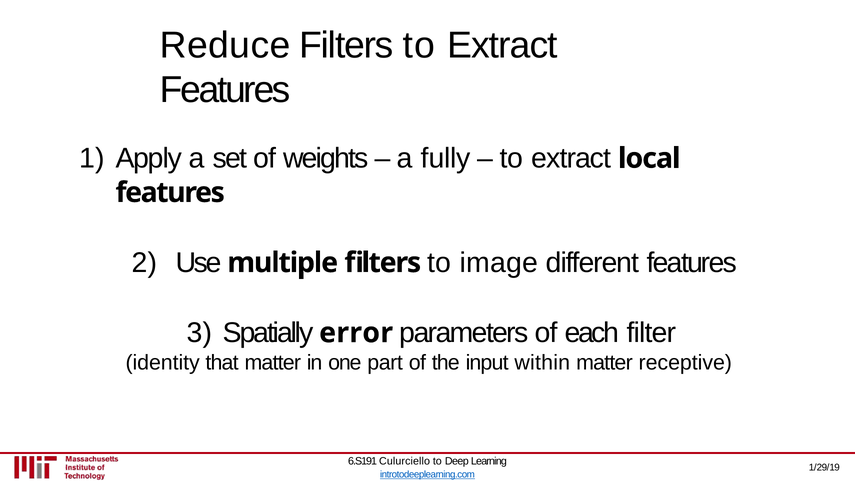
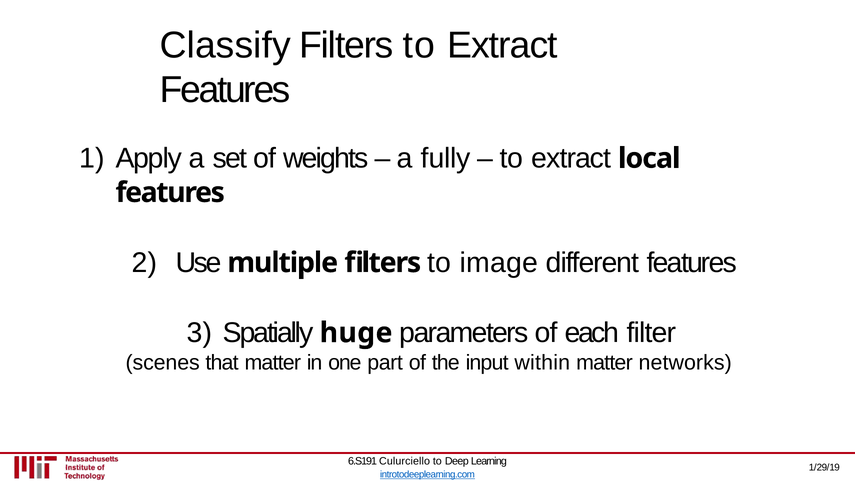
Reduce: Reduce -> Classify (225, 45)
error: error -> huge (356, 333)
identity: identity -> scenes (163, 363)
receptive: receptive -> networks (685, 363)
